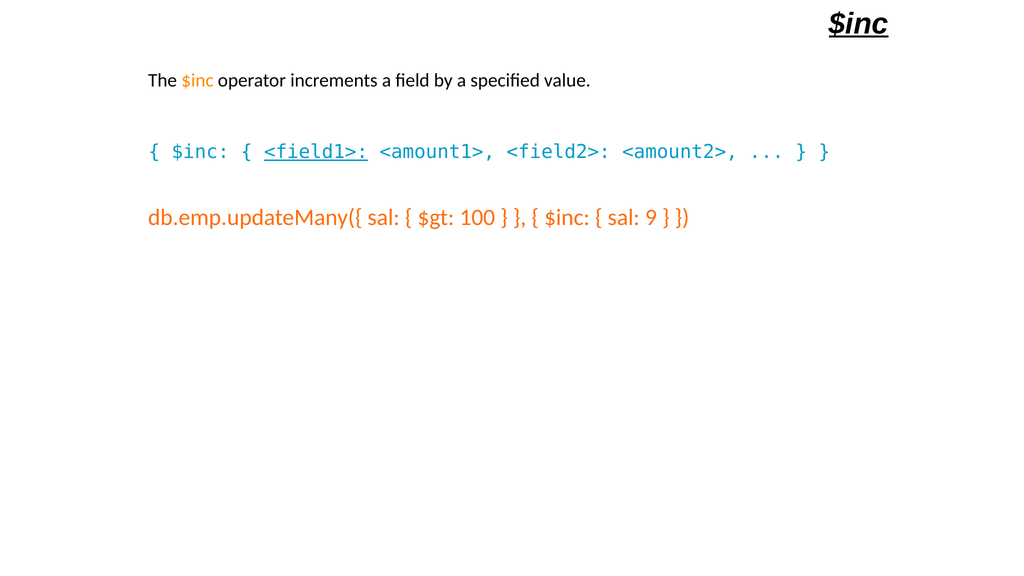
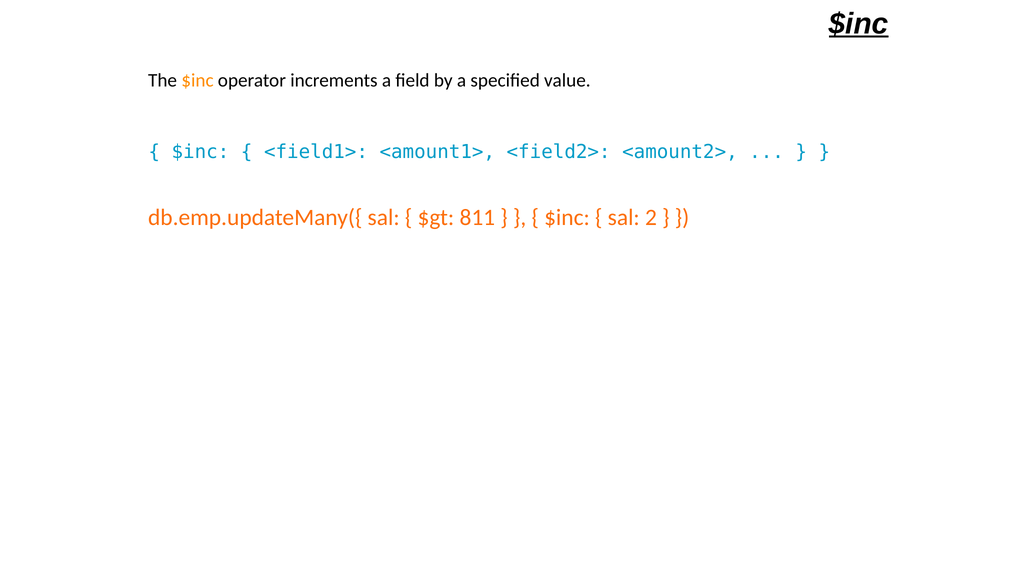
<field1> underline: present -> none (316, 152)
100: 100 -> 811 (477, 217)
9: 9 -> 2 (651, 217)
